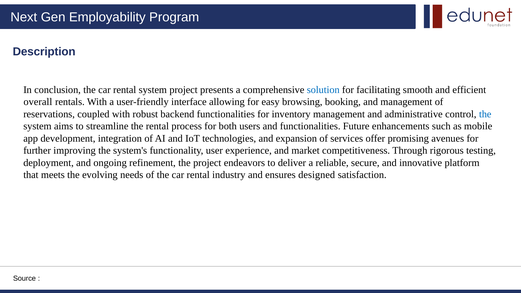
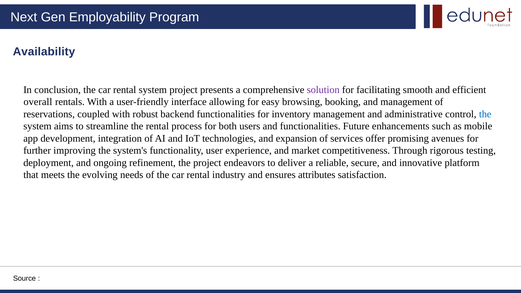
Description: Description -> Availability (44, 52)
solution colour: blue -> purple (323, 90)
designed: designed -> attributes (317, 175)
